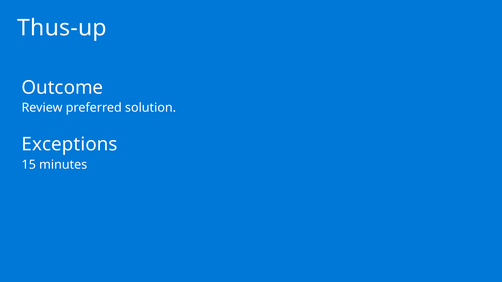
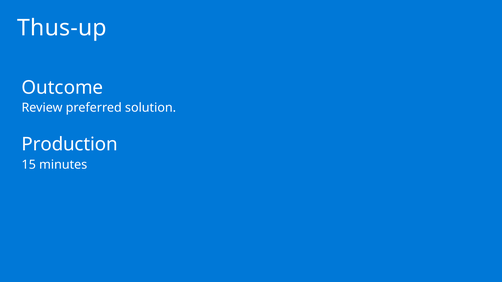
Exceptions: Exceptions -> Production (70, 145)
